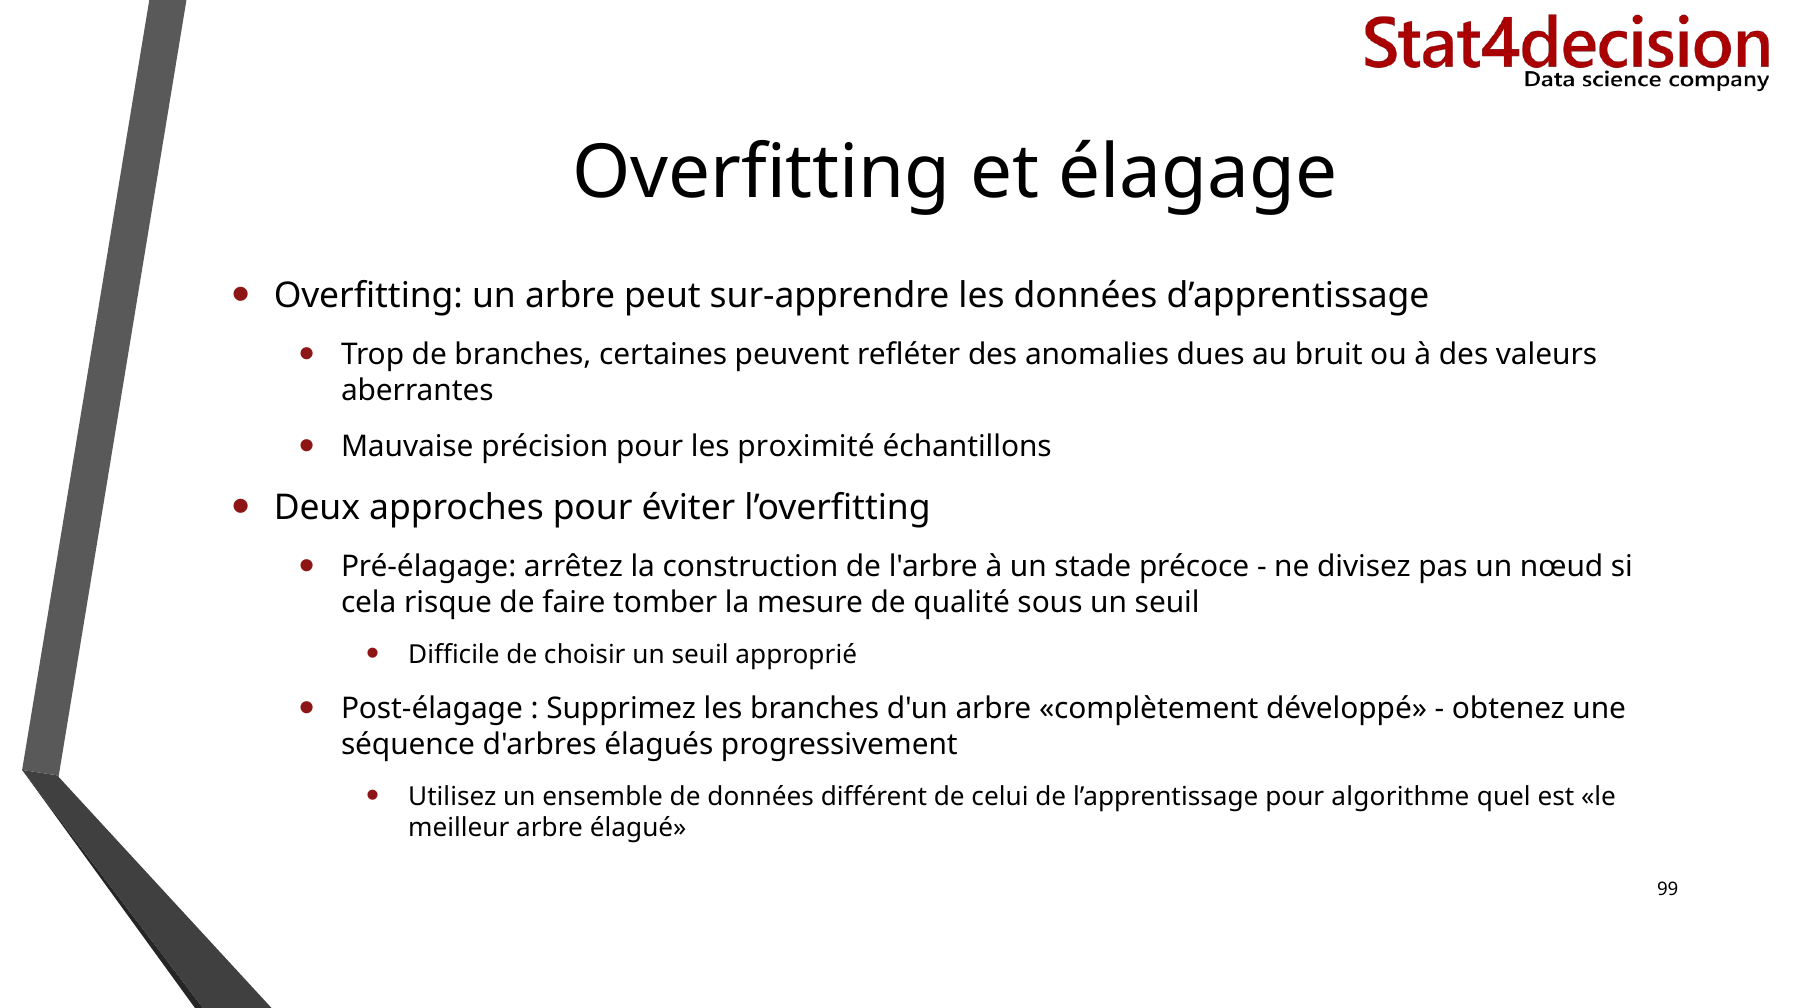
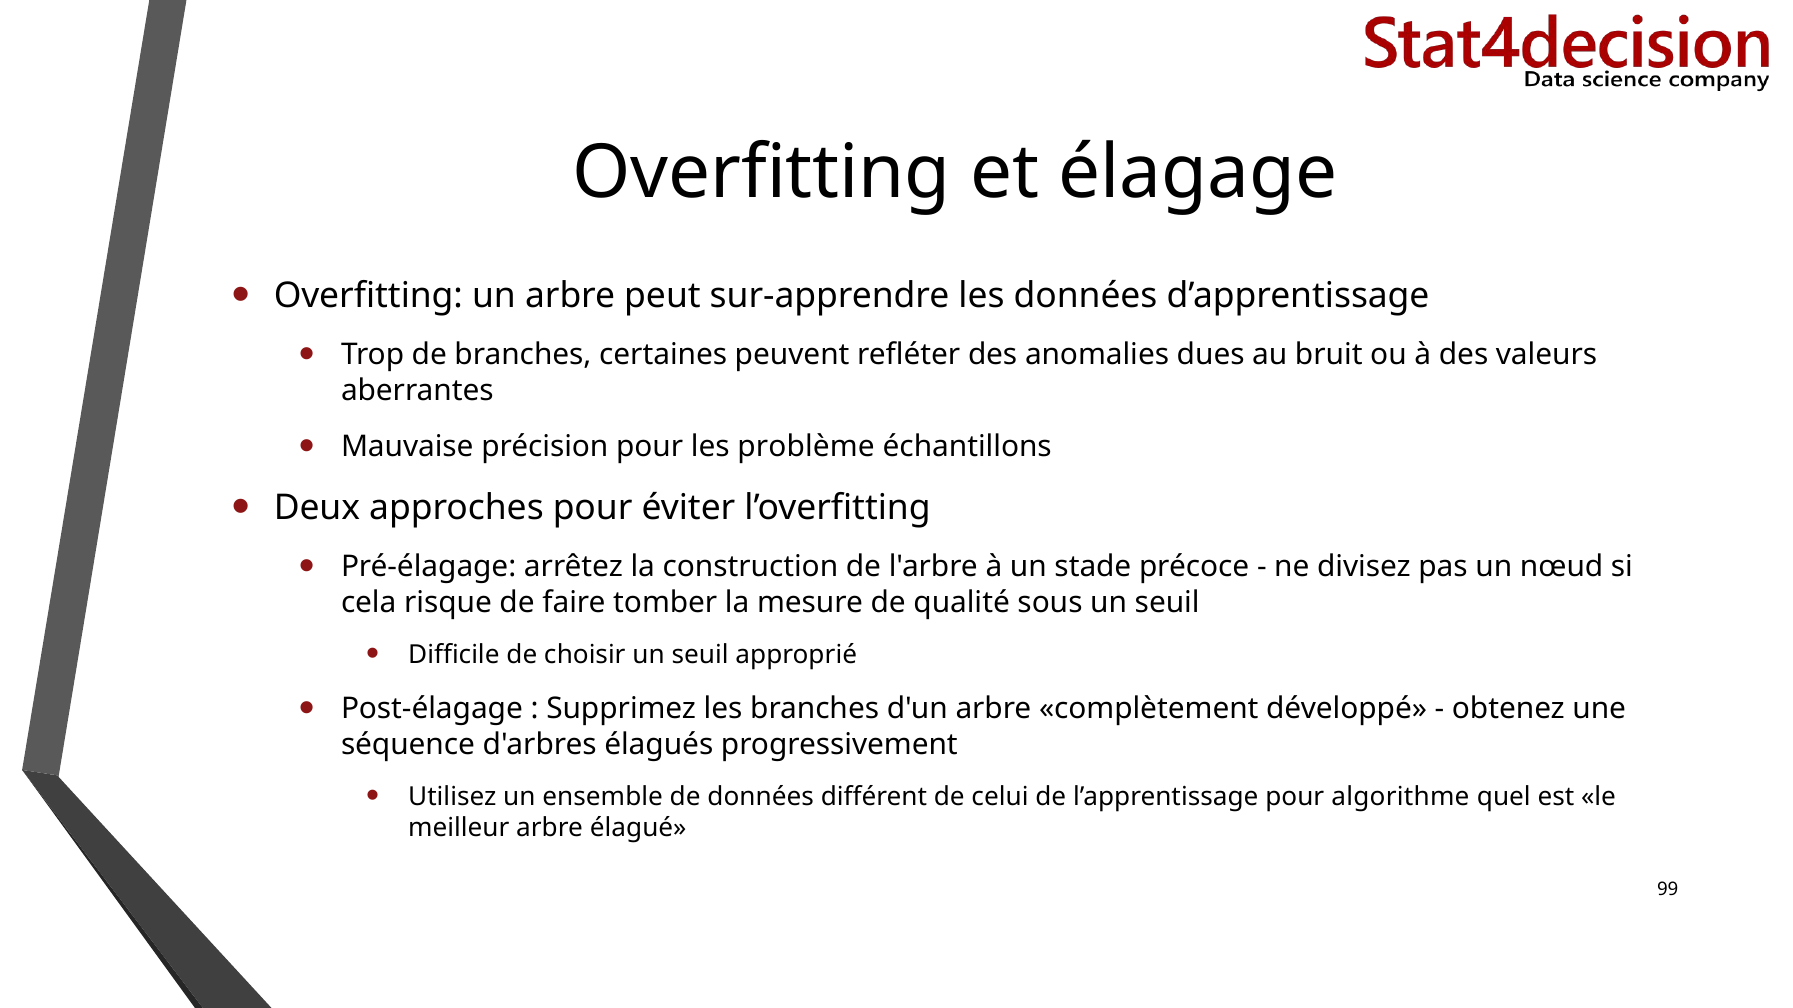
proximité: proximité -> problème (806, 447)
